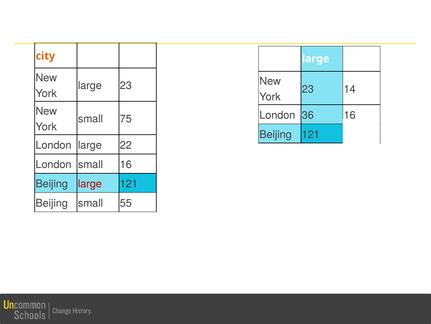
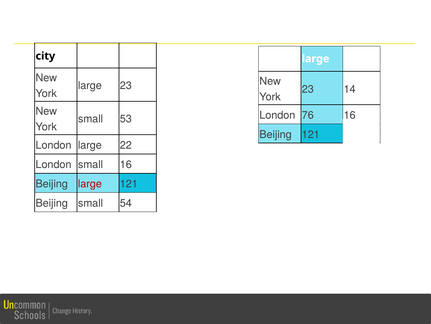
city colour: orange -> black (45, 56)
36: 36 -> 76 (308, 115)
75: 75 -> 53 (126, 119)
55: 55 -> 54 (126, 203)
